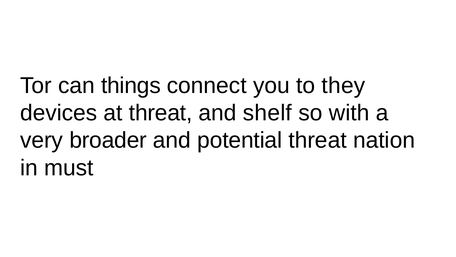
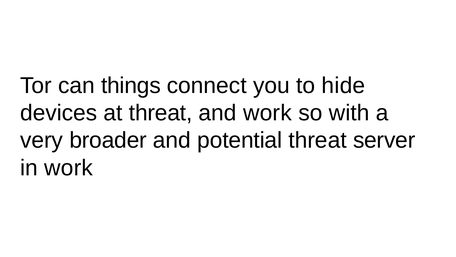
they: they -> hide (343, 85)
and shelf: shelf -> work (267, 113)
nation: nation -> server (384, 140)
in must: must -> work (69, 168)
